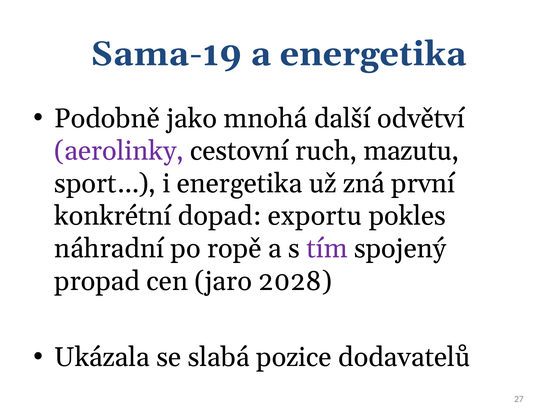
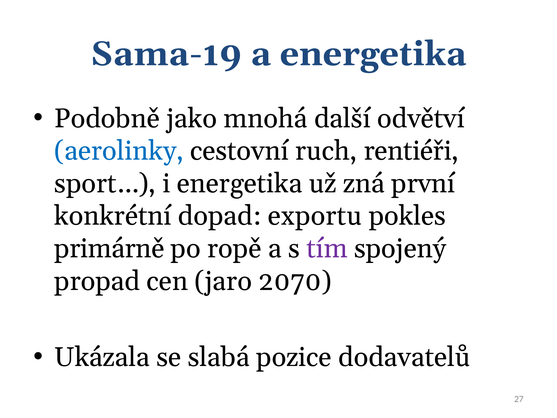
aerolinky colour: purple -> blue (119, 151)
mazutu: mazutu -> rentiéři (411, 151)
náhradní: náhradní -> primárně (109, 248)
2028: 2028 -> 2070 (295, 281)
